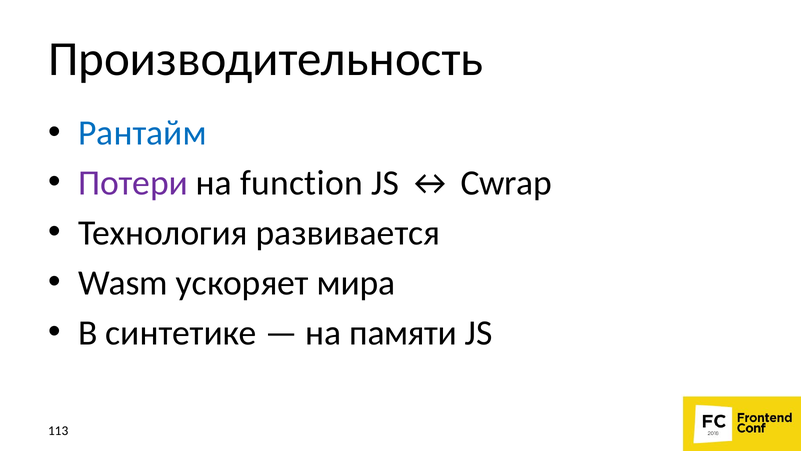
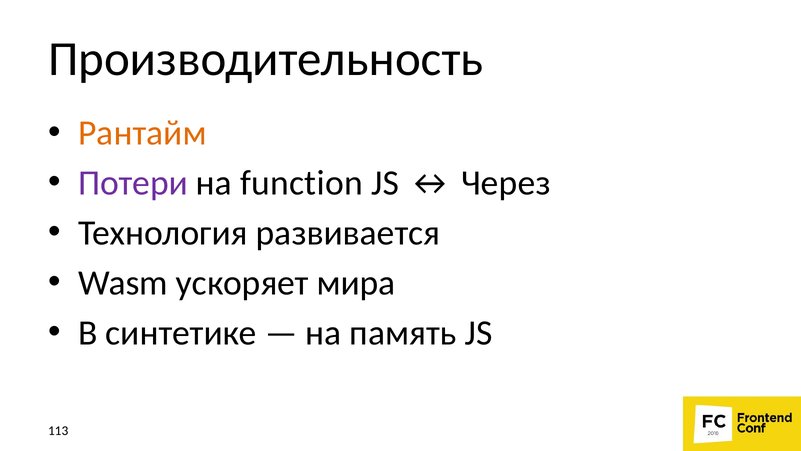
Рантайм colour: blue -> orange (142, 133)
Cwrap: Cwrap -> Через (506, 183)
памяти: памяти -> память (403, 333)
